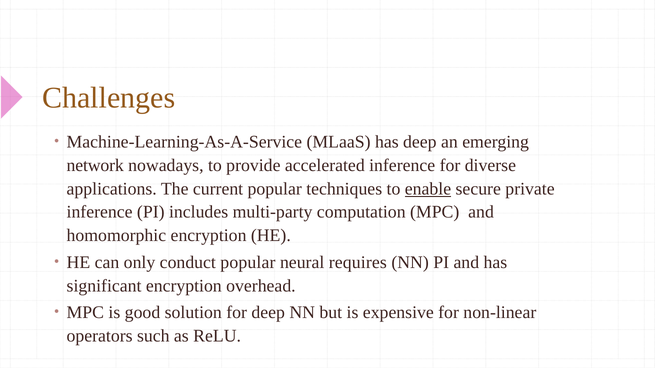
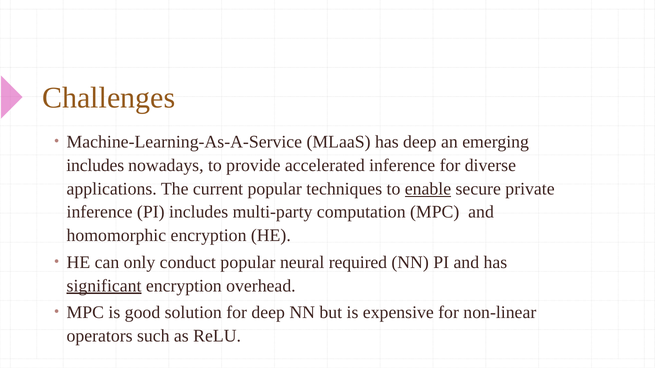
network: network -> includes (95, 166)
requires: requires -> required (358, 263)
significant underline: none -> present (104, 286)
